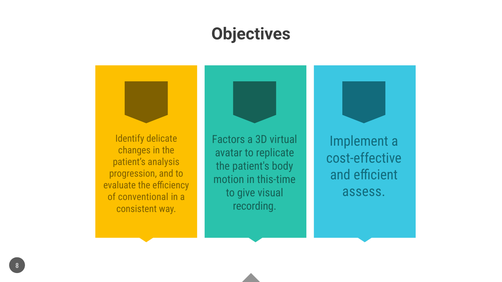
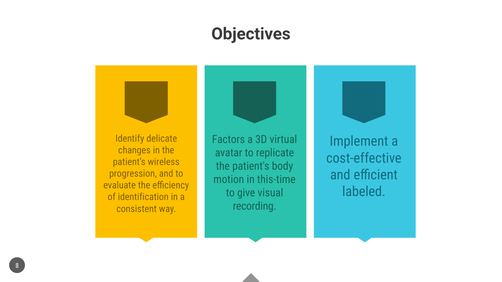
analysis: analysis -> wireless (164, 162)
assess: assess -> labeled (364, 192)
conventional: conventional -> identification (143, 197)
